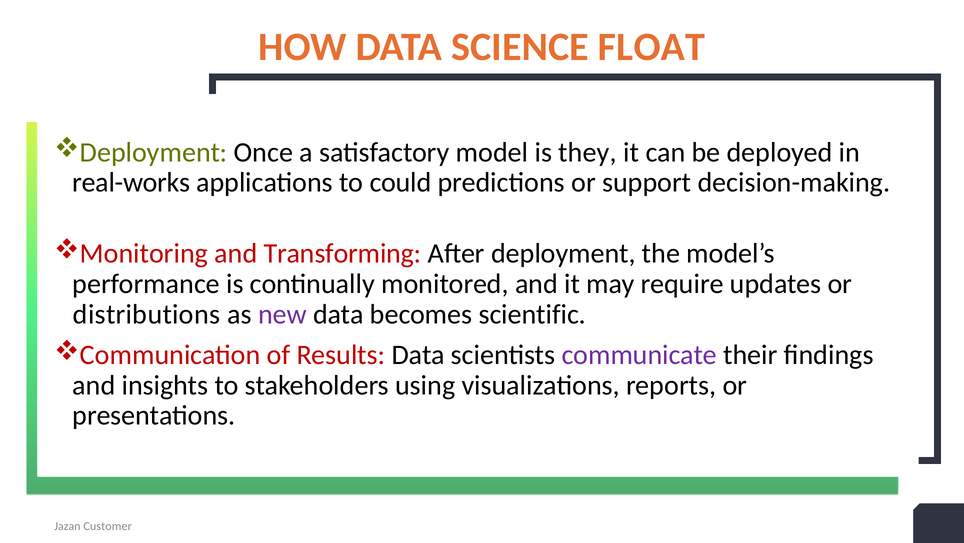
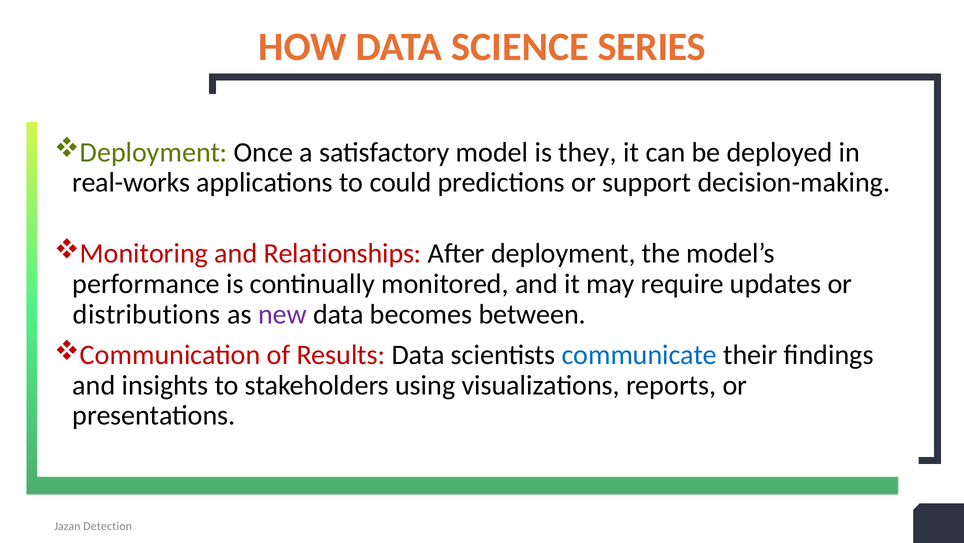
FLOAT: FLOAT -> SERIES (652, 47)
Transforming: Transforming -> Relationships (343, 253)
scientific: scientific -> between (532, 314)
communicate colour: purple -> blue (639, 354)
Customer: Customer -> Detection (108, 526)
